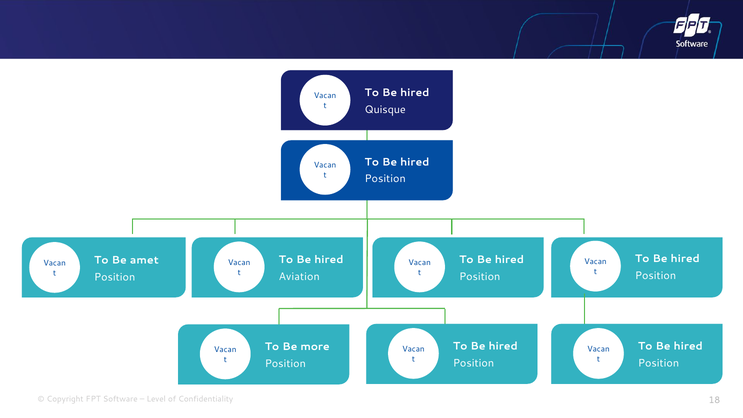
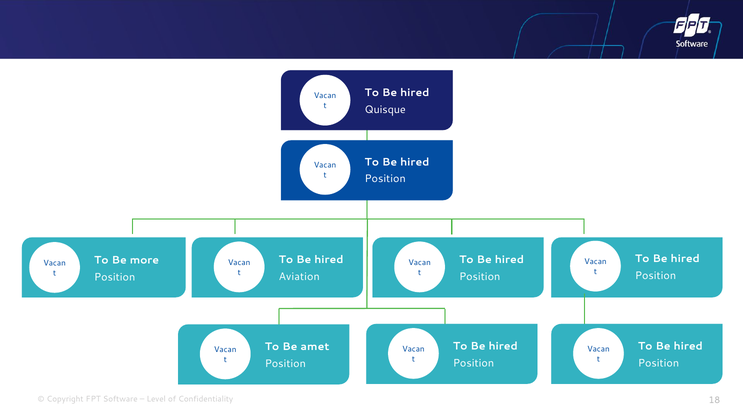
amet: amet -> more (144, 260)
more: more -> amet (315, 347)
